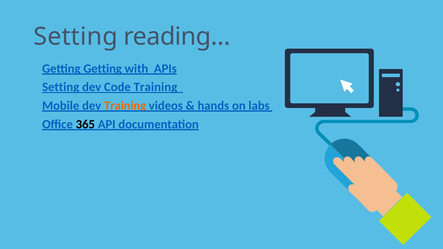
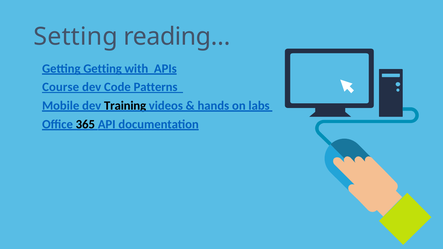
Setting: Setting -> Course (61, 87)
Code Training: Training -> Patterns (156, 87)
Training colour: orange -> black (125, 106)
